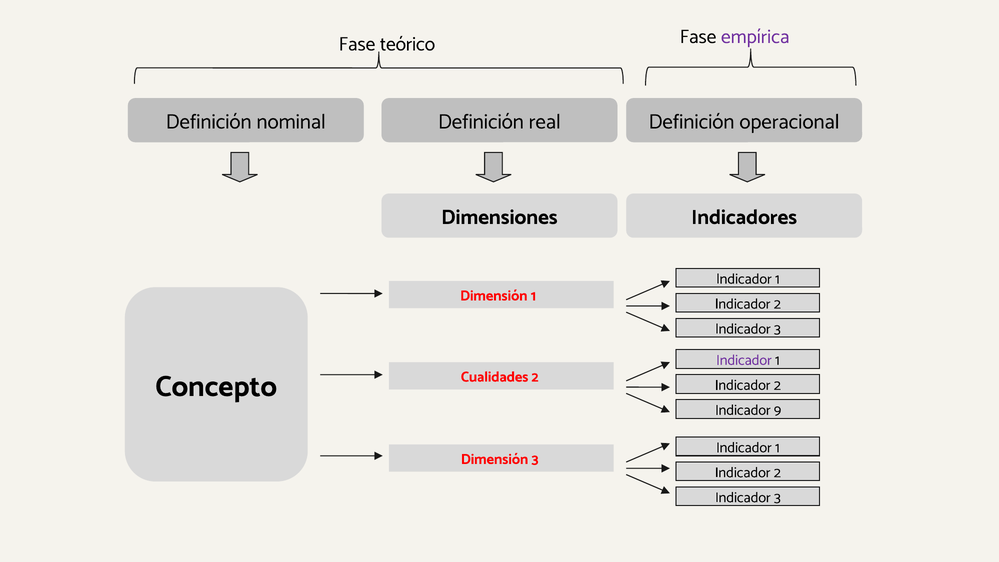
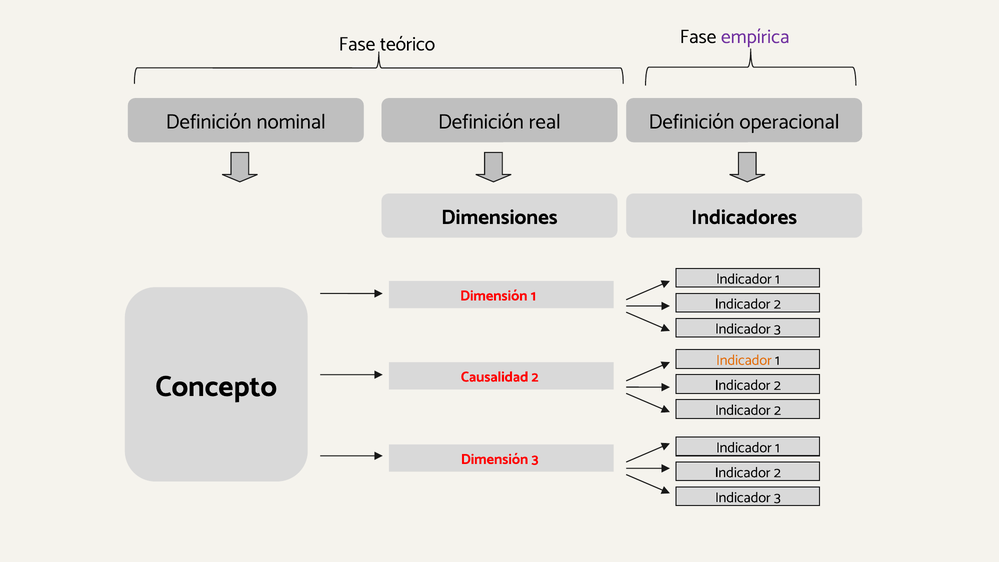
Indicador colour: purple -> orange (744, 360)
Cualidades: Cualidades -> Causalidad (495, 377)
9: 9 -> 2 (778, 410)
